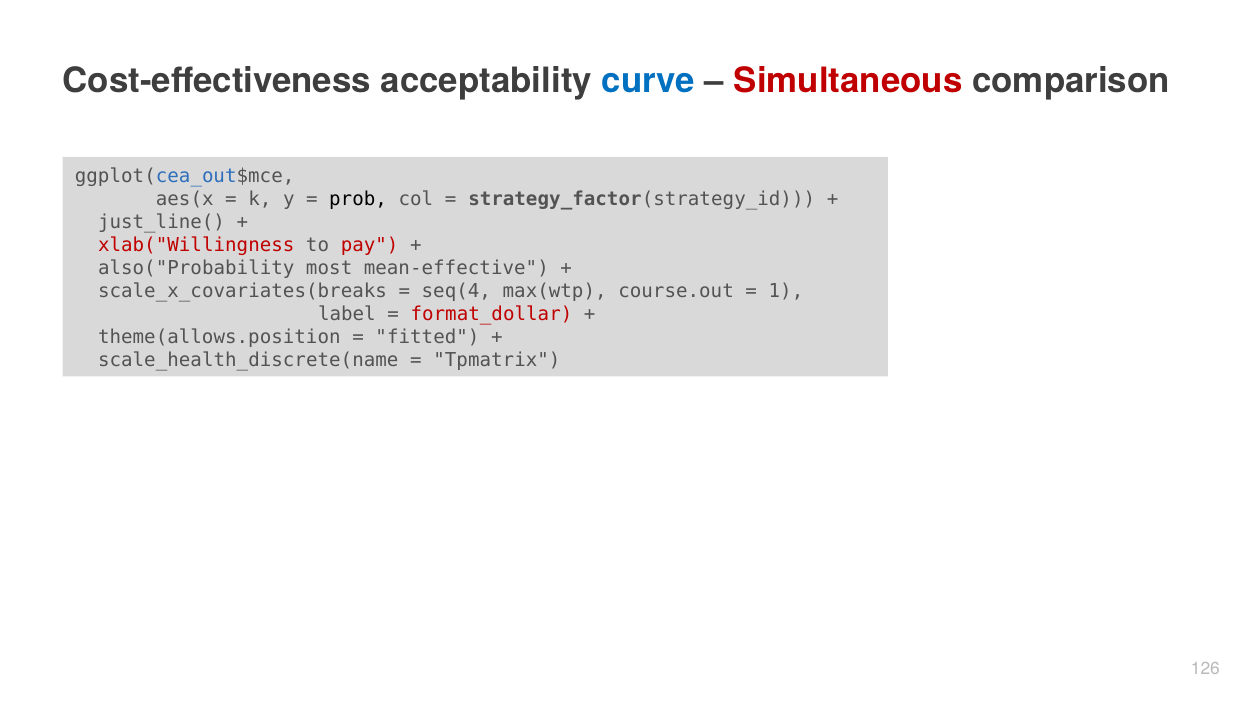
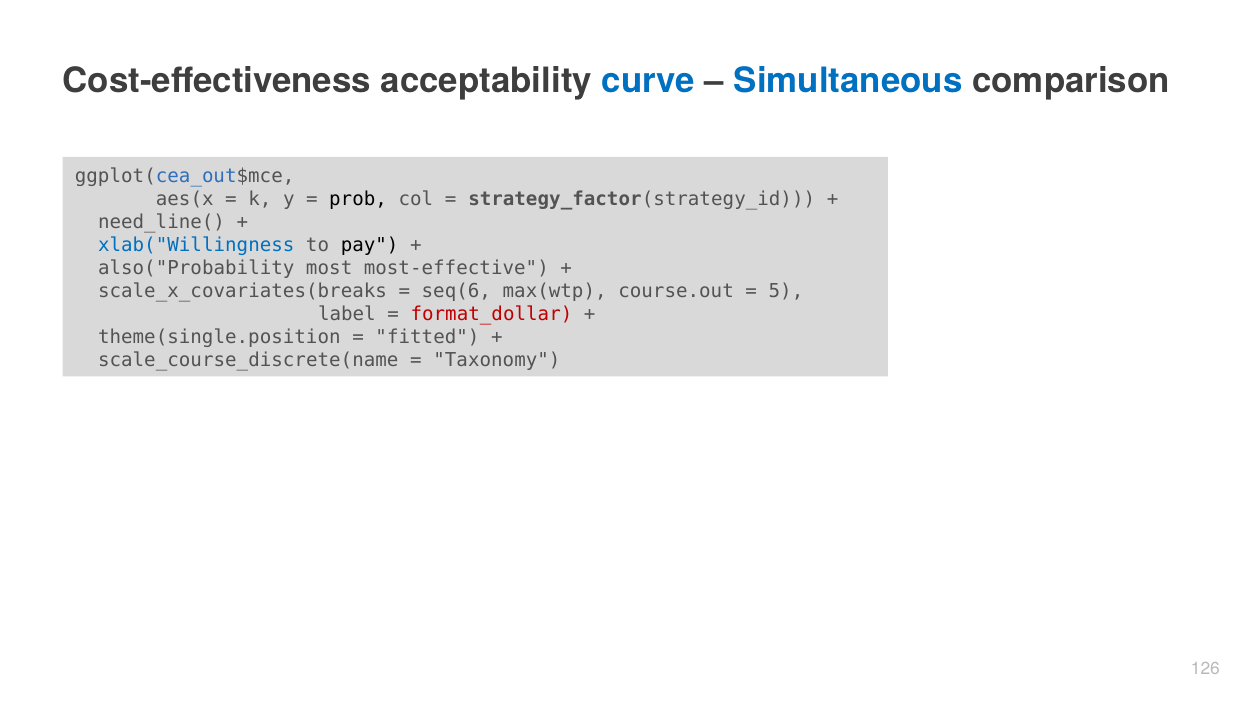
Simultaneous colour: red -> blue (848, 81)
just_line(: just_line( -> need_line( (161, 222)
xlab("Willingness colour: red -> blue (196, 245)
pay colour: red -> black (370, 245)
mean-effective: mean-effective -> most-effective (456, 268)
seq(4: seq(4 -> seq(6 (456, 291)
1: 1 -> 5 (786, 291)
theme(allows.position: theme(allows.position -> theme(single.position (219, 337)
scale_health_discrete(name: scale_health_discrete(name -> scale_course_discrete(name (248, 360)
Tpmatrix: Tpmatrix -> Taxonomy (497, 360)
